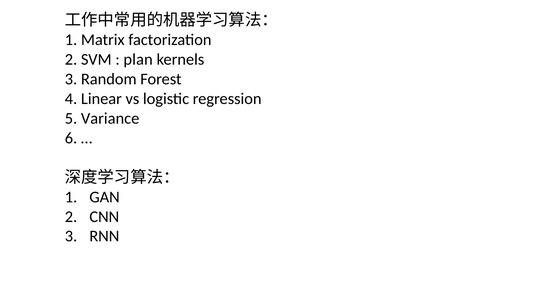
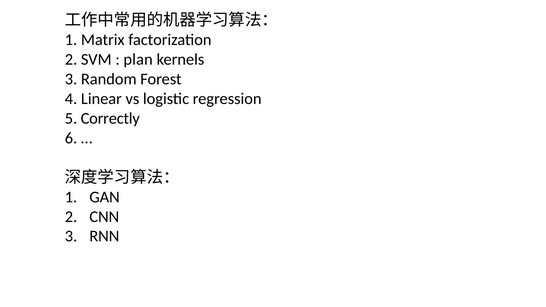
Variance: Variance -> Correctly (110, 118)
